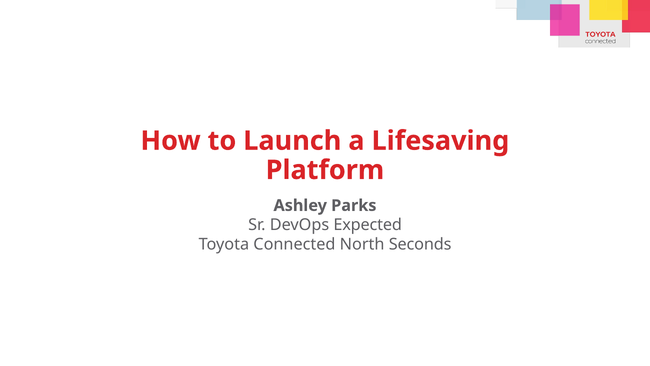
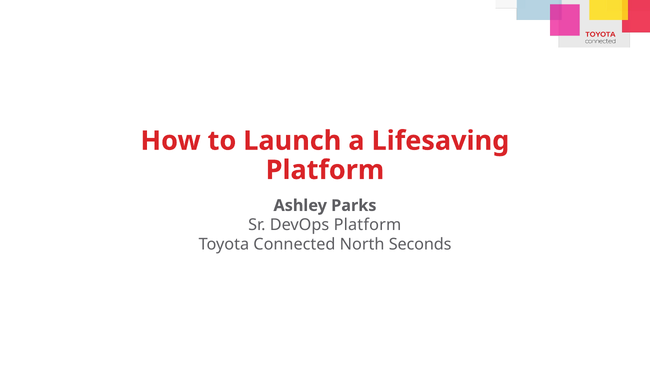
DevOps Expected: Expected -> Platform (367, 225)
